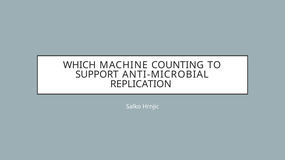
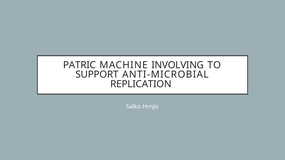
WHICH: WHICH -> PATRIC (80, 65)
COUNTING: COUNTING -> INVOLVING (178, 65)
